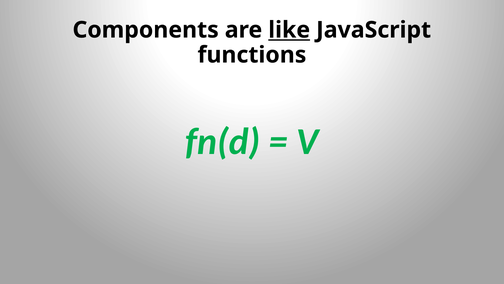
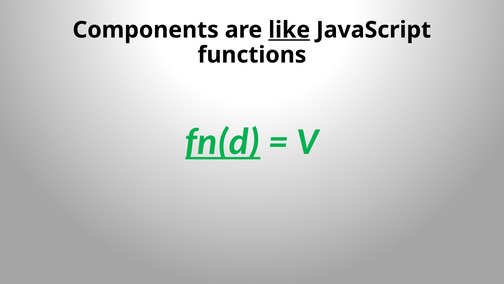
fn(d underline: none -> present (223, 142)
